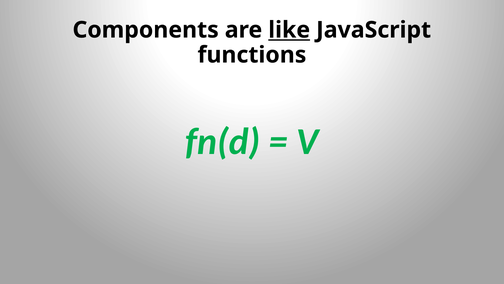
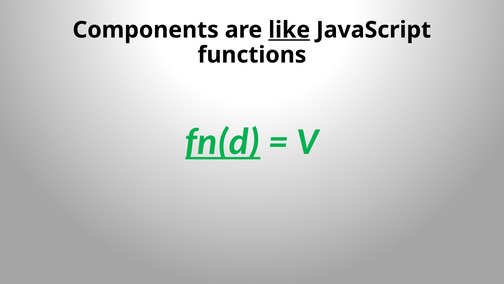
fn(d underline: none -> present (223, 142)
